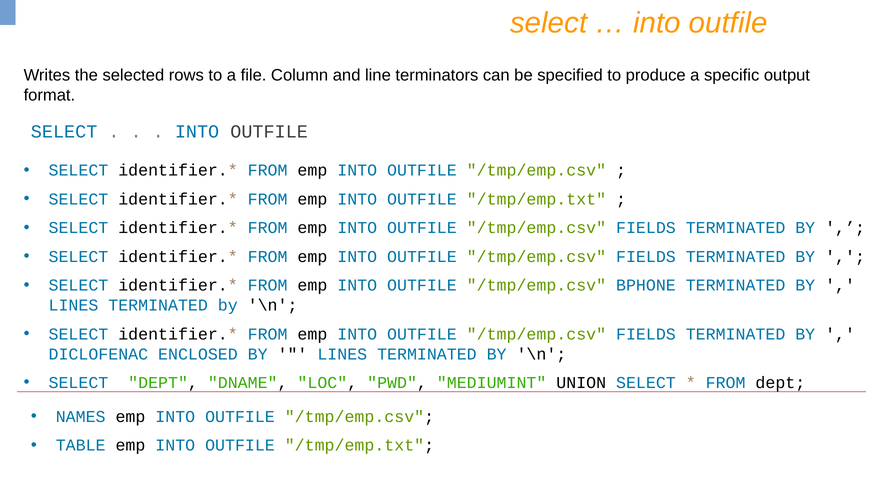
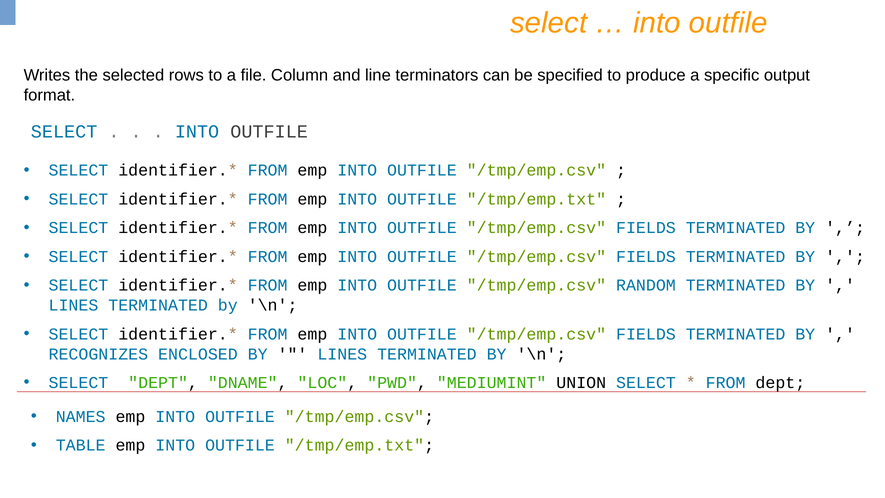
BPHONE: BPHONE -> RANDOM (646, 285)
DICLOFENAC: DICLOFENAC -> RECOGNIZES (98, 354)
